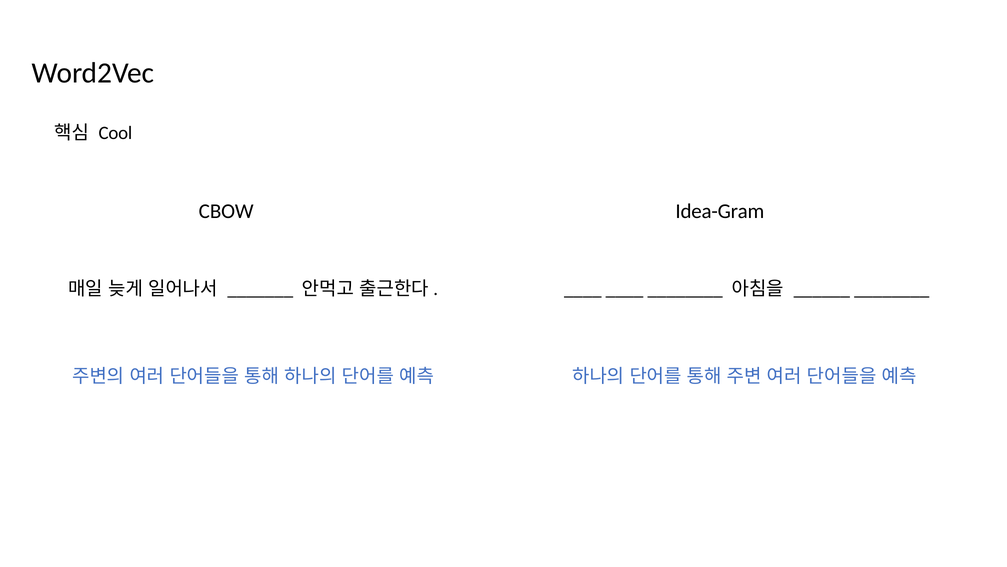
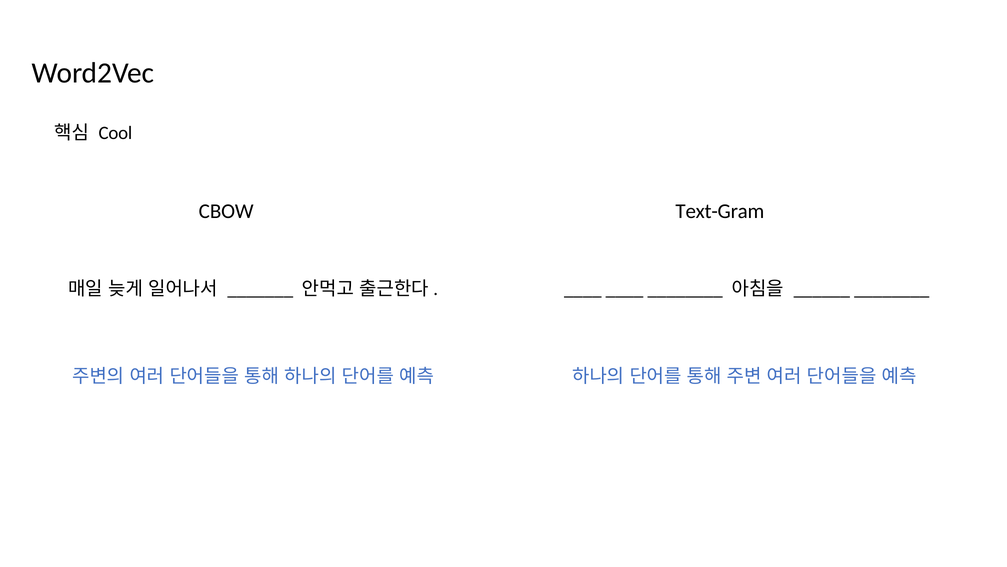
Idea-Gram: Idea-Gram -> Text-Gram (720, 211)
